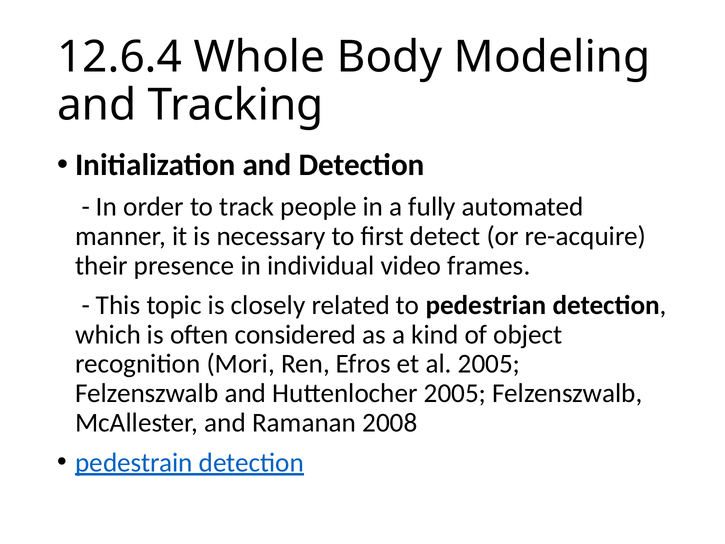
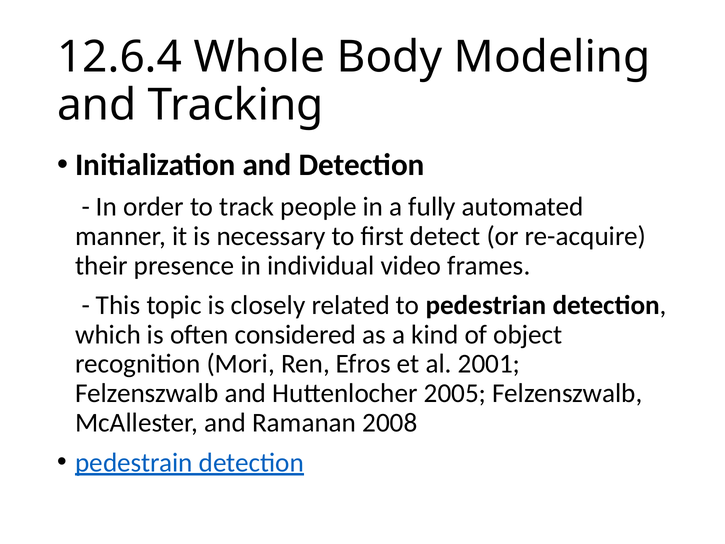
al 2005: 2005 -> 2001 (489, 364)
